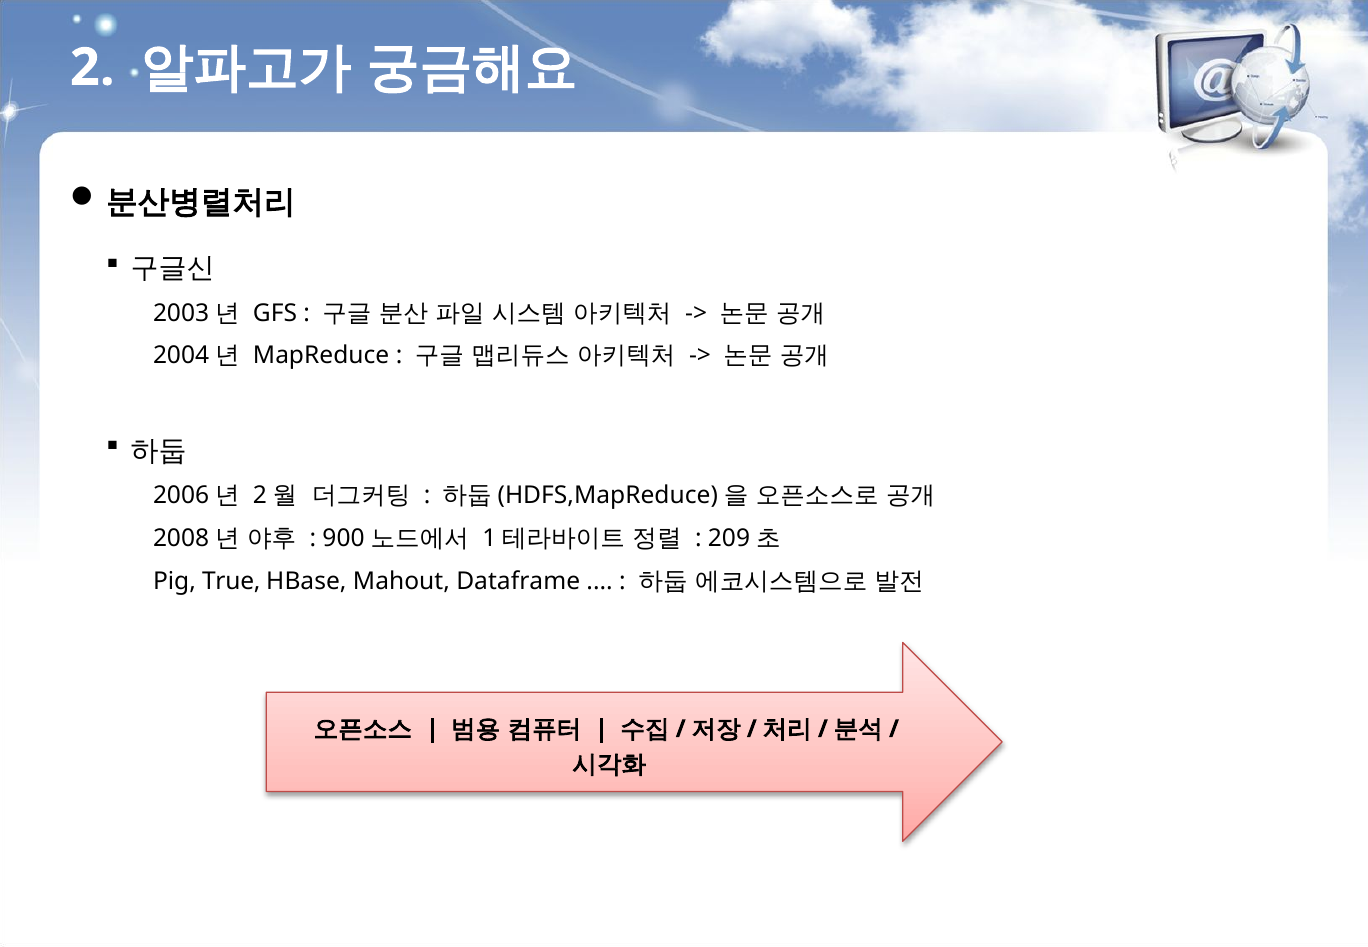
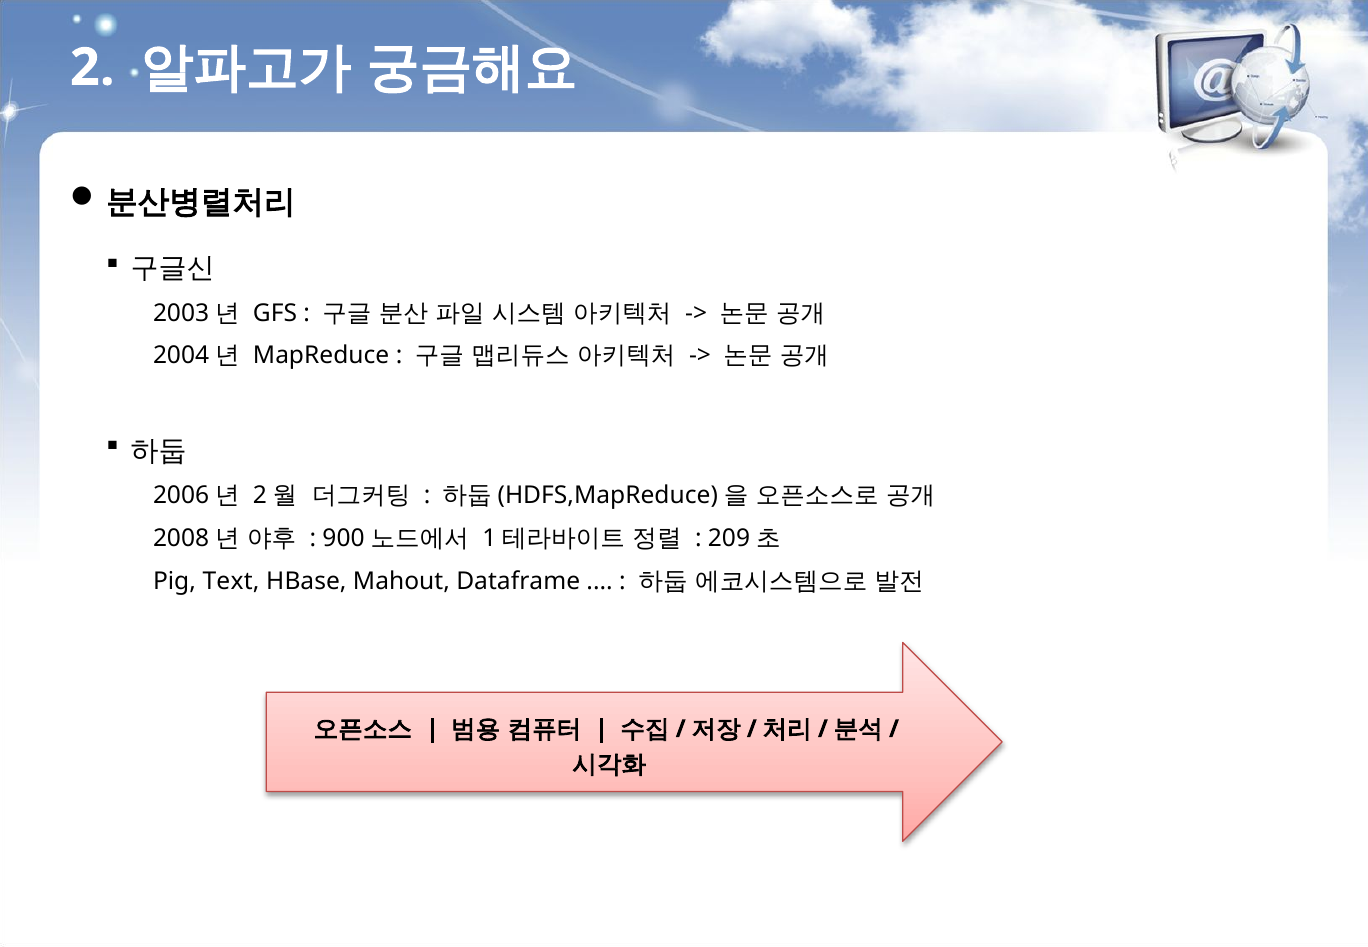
True: True -> Text (231, 581)
